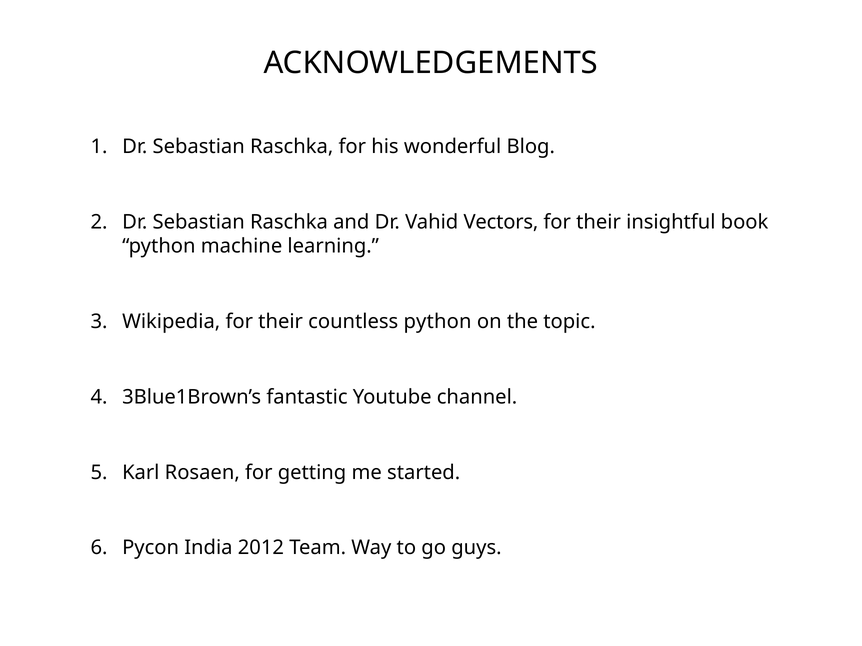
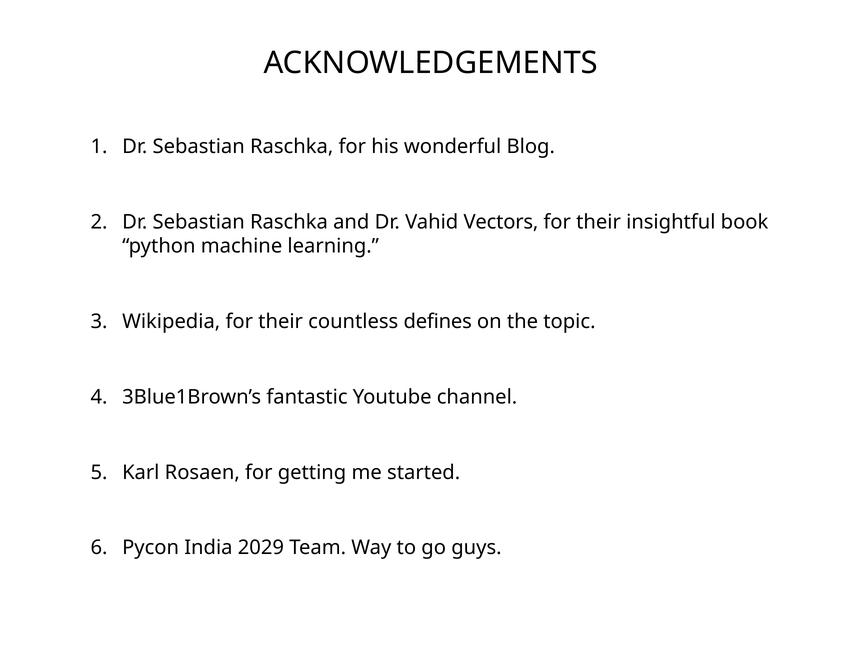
countless python: python -> defines (438, 322)
2012: 2012 -> 2029 (261, 548)
